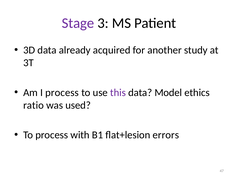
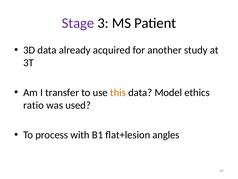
I process: process -> transfer (62, 92)
this colour: purple -> orange (118, 92)
errors: errors -> angles (166, 135)
